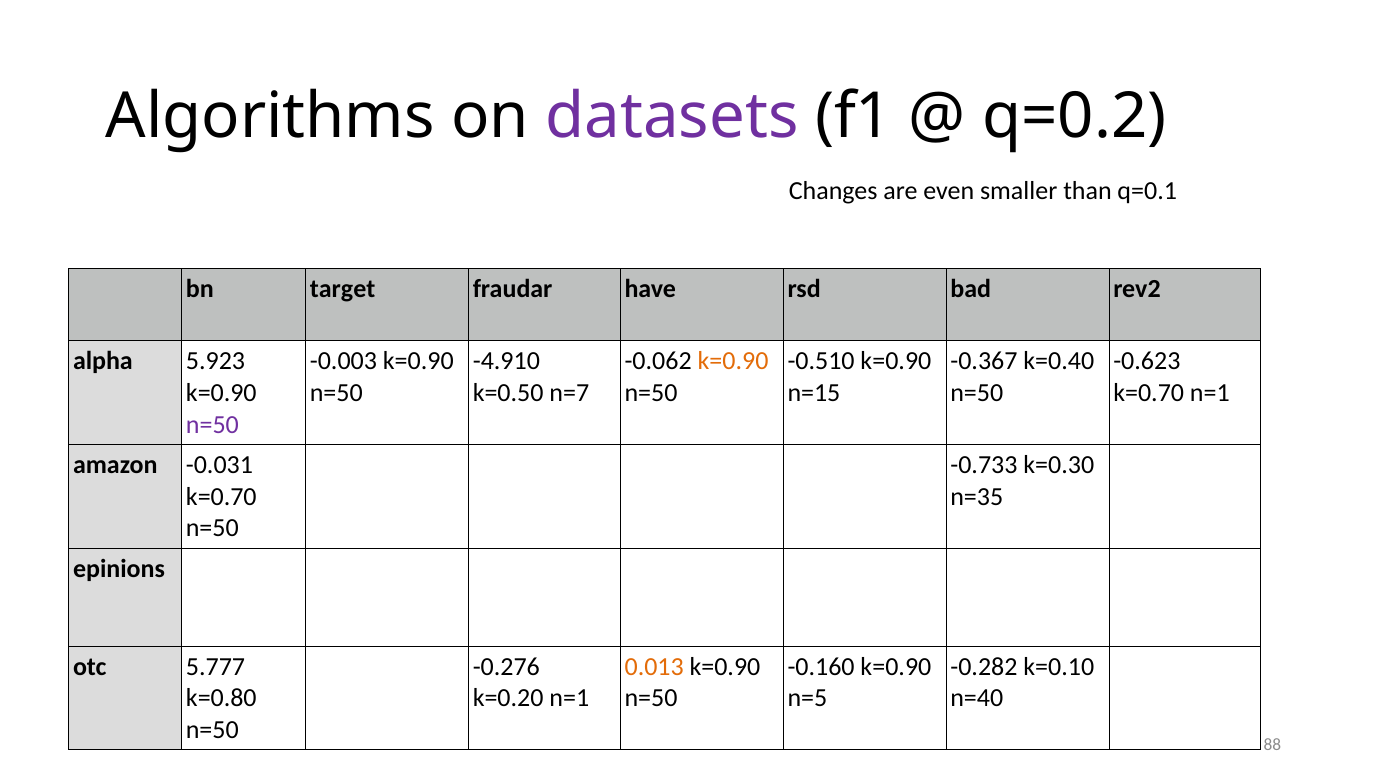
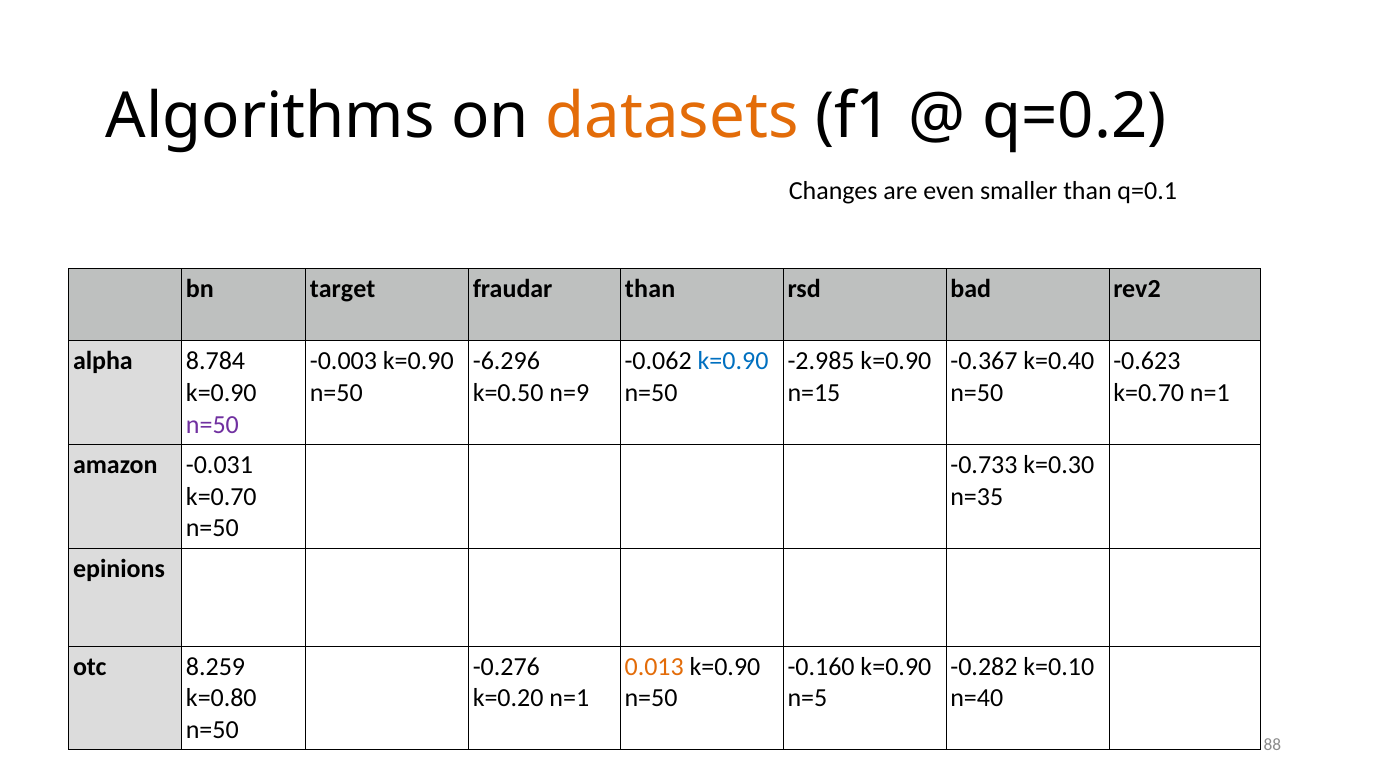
datasets colour: purple -> orange (672, 117)
fraudar have: have -> than (650, 289)
5.923: 5.923 -> 8.784 (216, 361)
-4.910: -4.910 -> -6.296 (506, 361)
k=0.90 colour: orange -> blue (733, 361)
-0.510: -0.510 -> -2.985 (821, 361)
n=7: n=7 -> n=9 (569, 393)
5.777: 5.777 -> 8.259 (216, 667)
